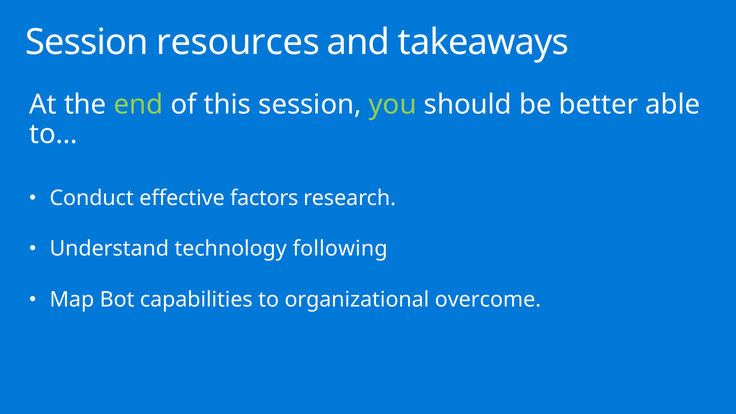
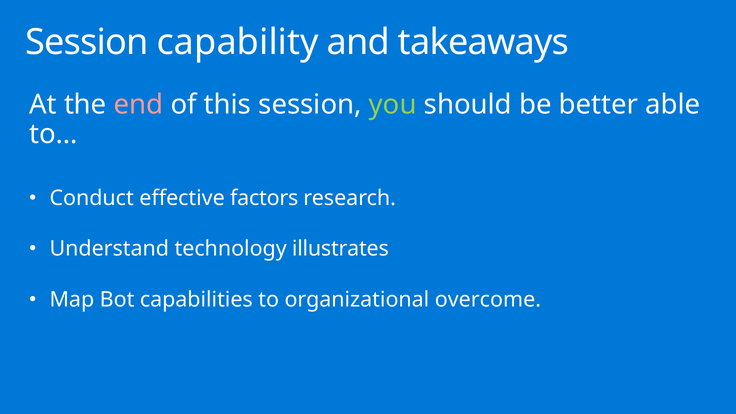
resources: resources -> capability (238, 42)
end colour: light green -> pink (139, 104)
following: following -> illustrates (340, 249)
